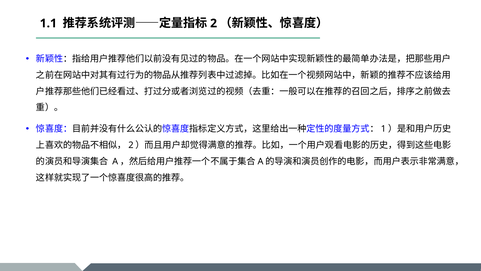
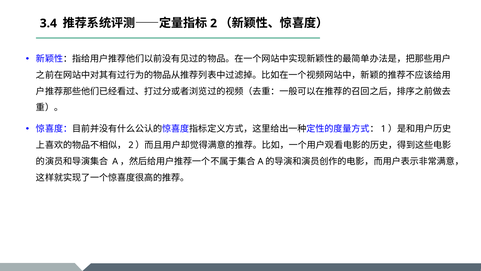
1.1: 1.1 -> 3.4 (48, 23)
